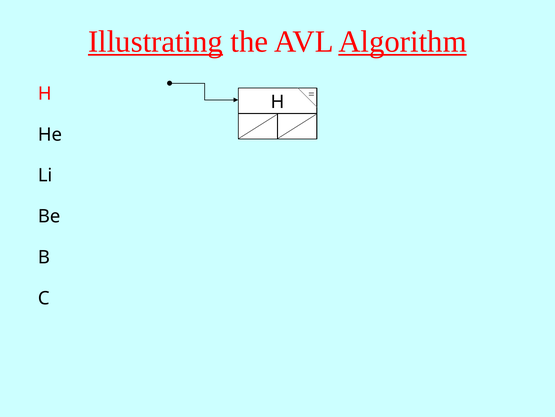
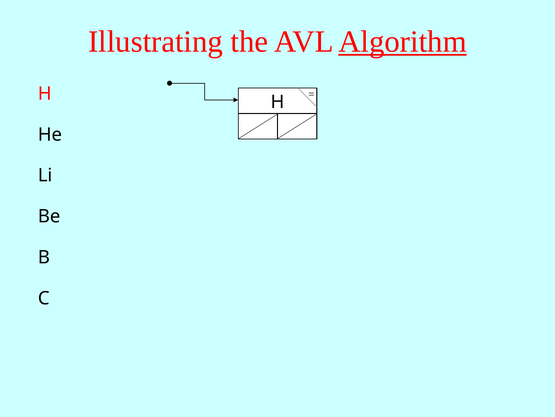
Illustrating underline: present -> none (155, 41)
